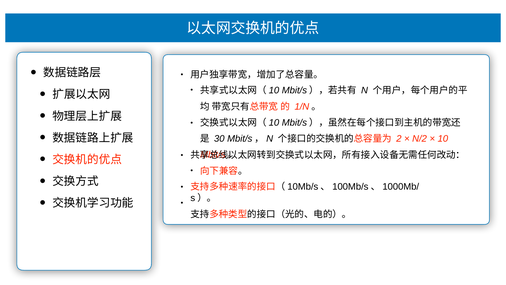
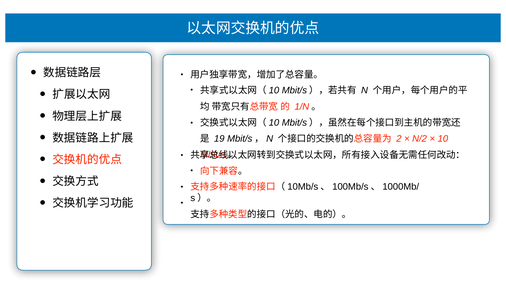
30: 30 -> 19 (219, 139)
